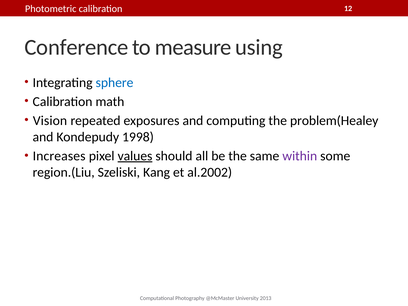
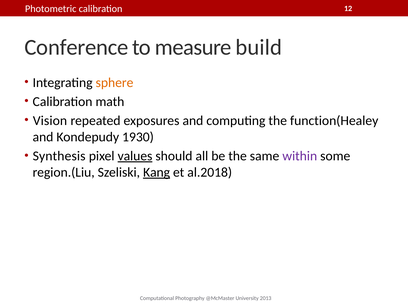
using: using -> build (259, 47)
sphere colour: blue -> orange (115, 83)
problem(Healey: problem(Healey -> function(Healey (334, 121)
1998: 1998 -> 1930 (138, 137)
Increases: Increases -> Synthesis (59, 156)
Kang underline: none -> present (157, 172)
al.2002: al.2002 -> al.2018 (210, 172)
